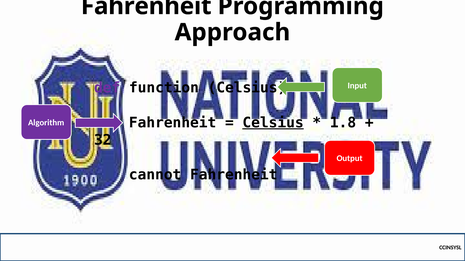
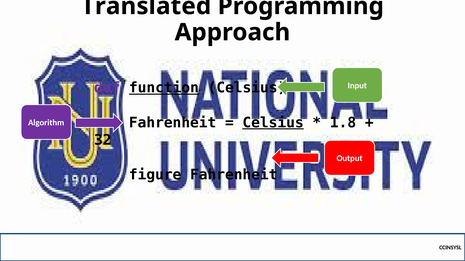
Fahrenheit: Fahrenheit -> Translated (146, 6)
function underline: none -> present (164, 88)
cannot: cannot -> figure (155, 175)
